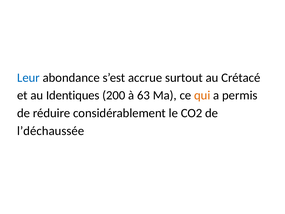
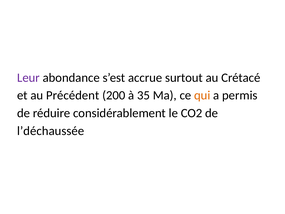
Leur colour: blue -> purple (28, 78)
Identiques: Identiques -> Précédent (73, 95)
63: 63 -> 35 (144, 95)
